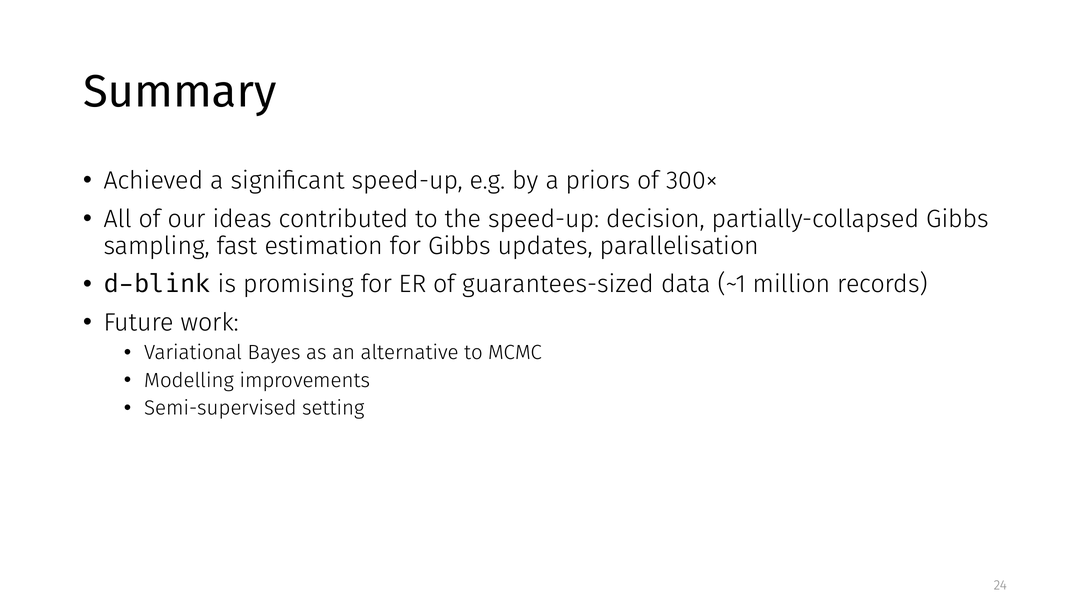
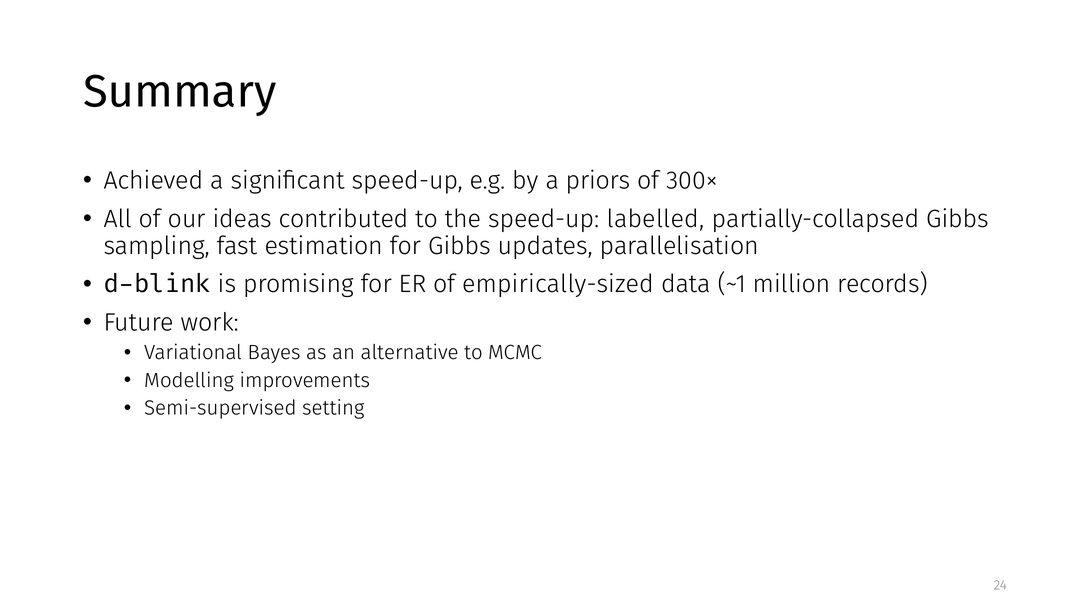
decision: decision -> labelled (656, 219)
guarantees-sized: guarantees-sized -> empirically-sized (558, 284)
